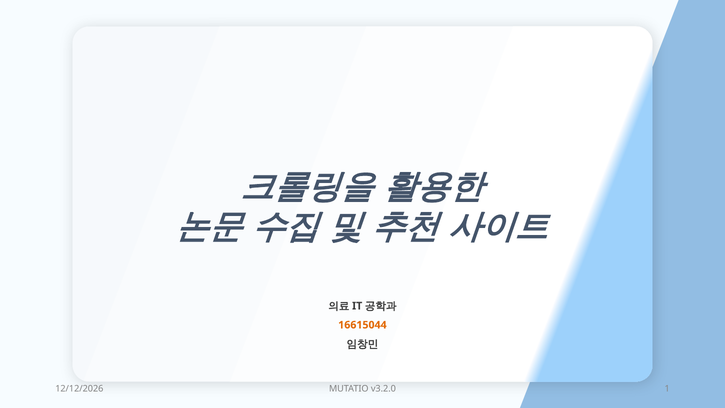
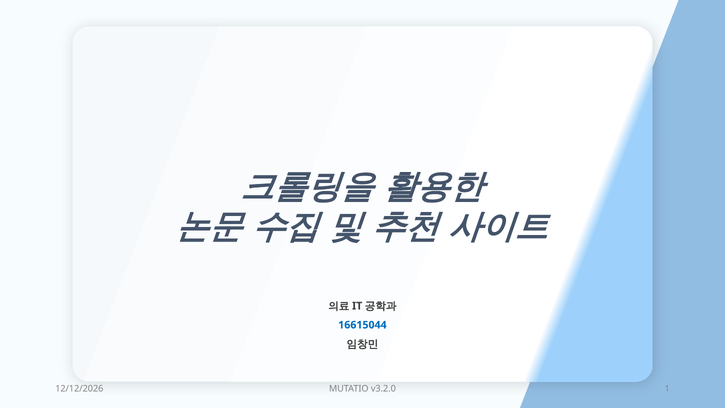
16615044 colour: orange -> blue (362, 325)
